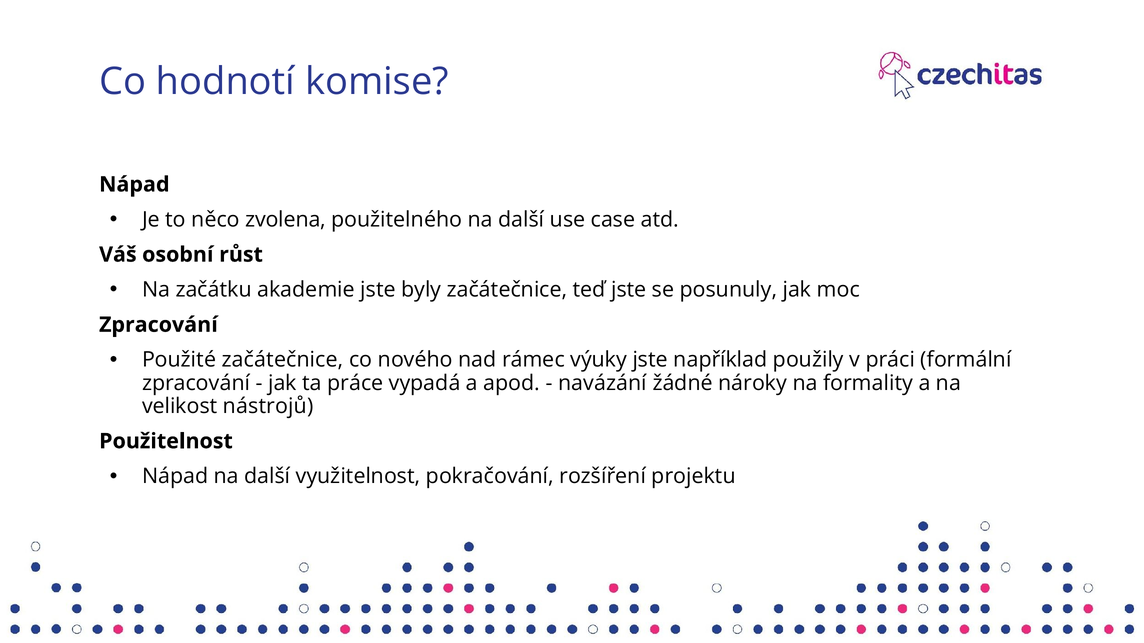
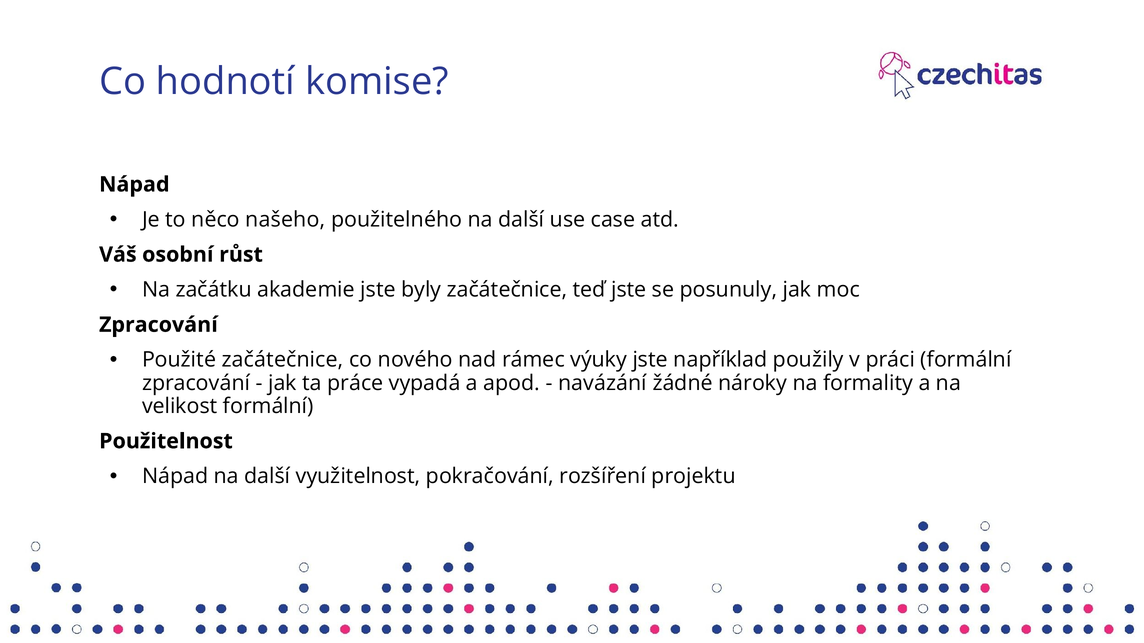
zvolena: zvolena -> našeho (285, 220)
velikost nástrojů: nástrojů -> formální (268, 406)
